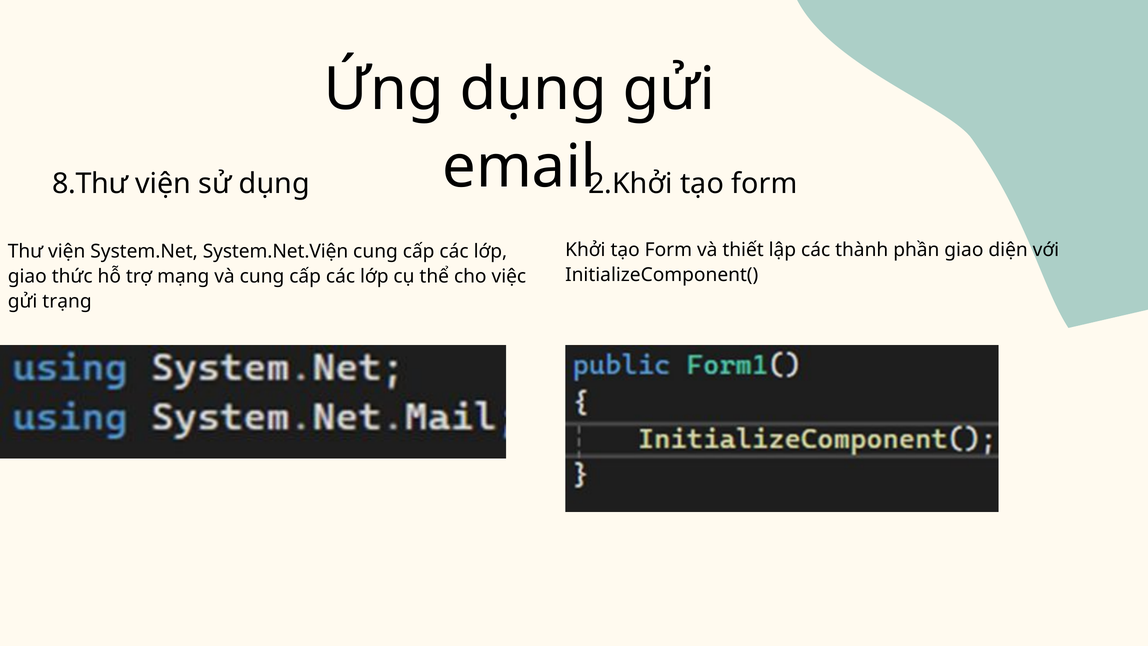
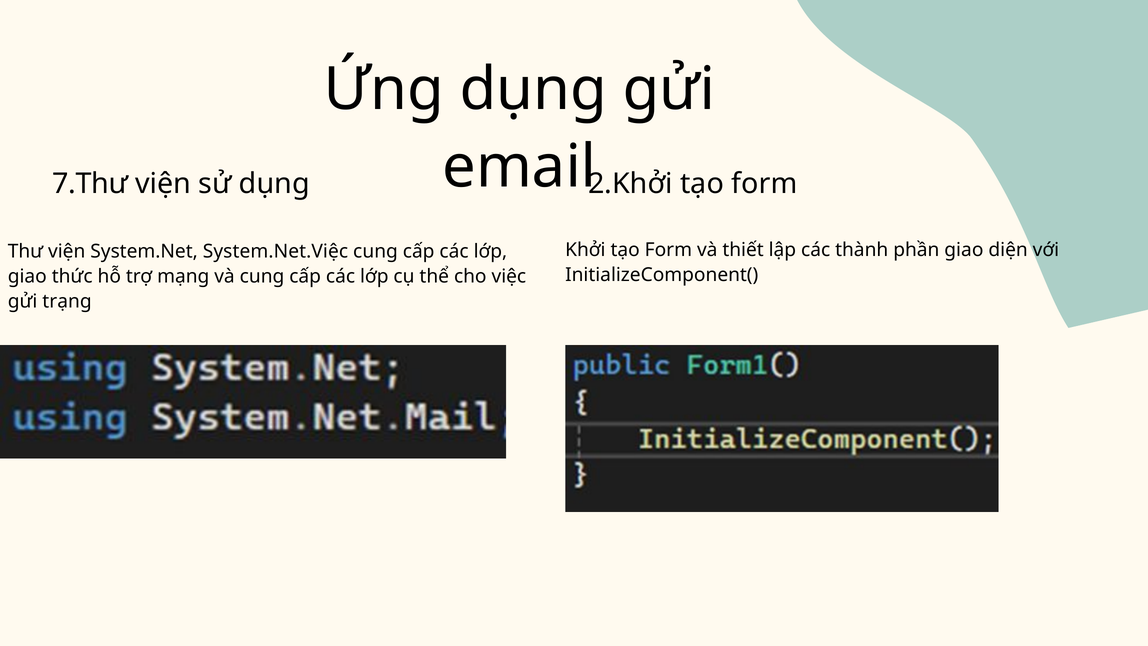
8.Thư: 8.Thư -> 7.Thư (90, 184)
System.Net.Viện: System.Net.Viện -> System.Net.Việc (275, 251)
